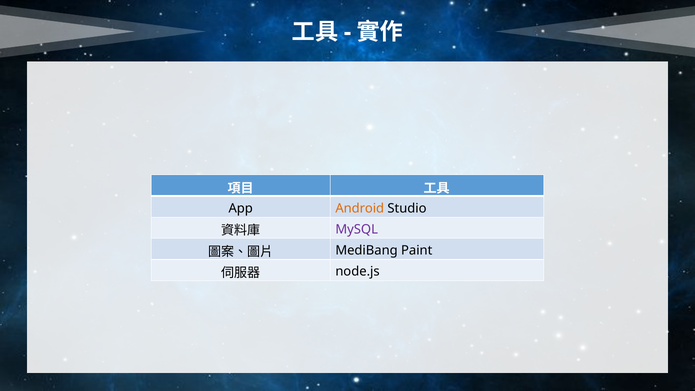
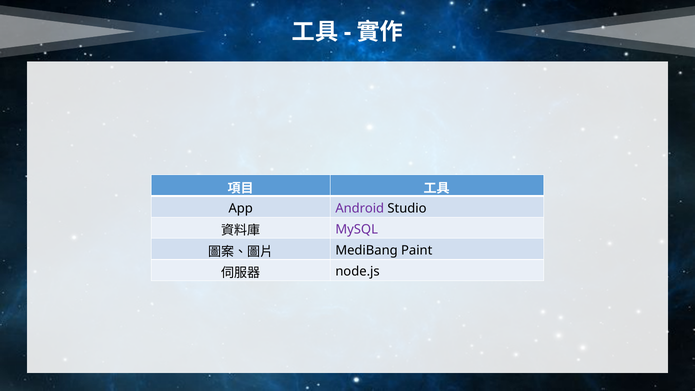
Android colour: orange -> purple (360, 208)
